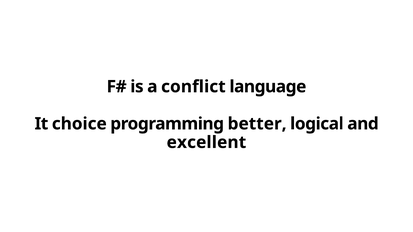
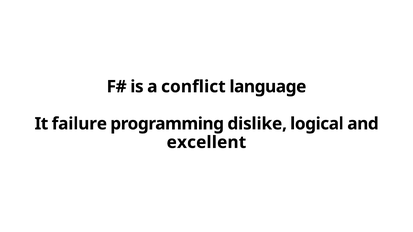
choice: choice -> failure (79, 124)
better: better -> dislike (257, 124)
